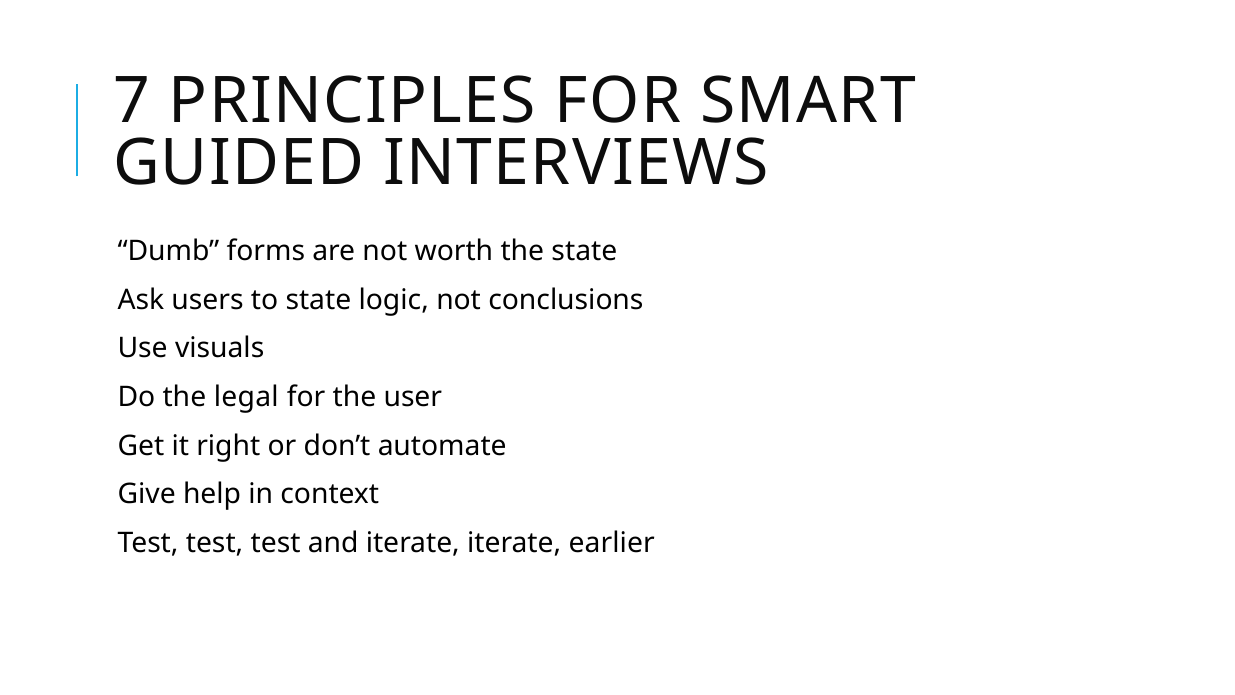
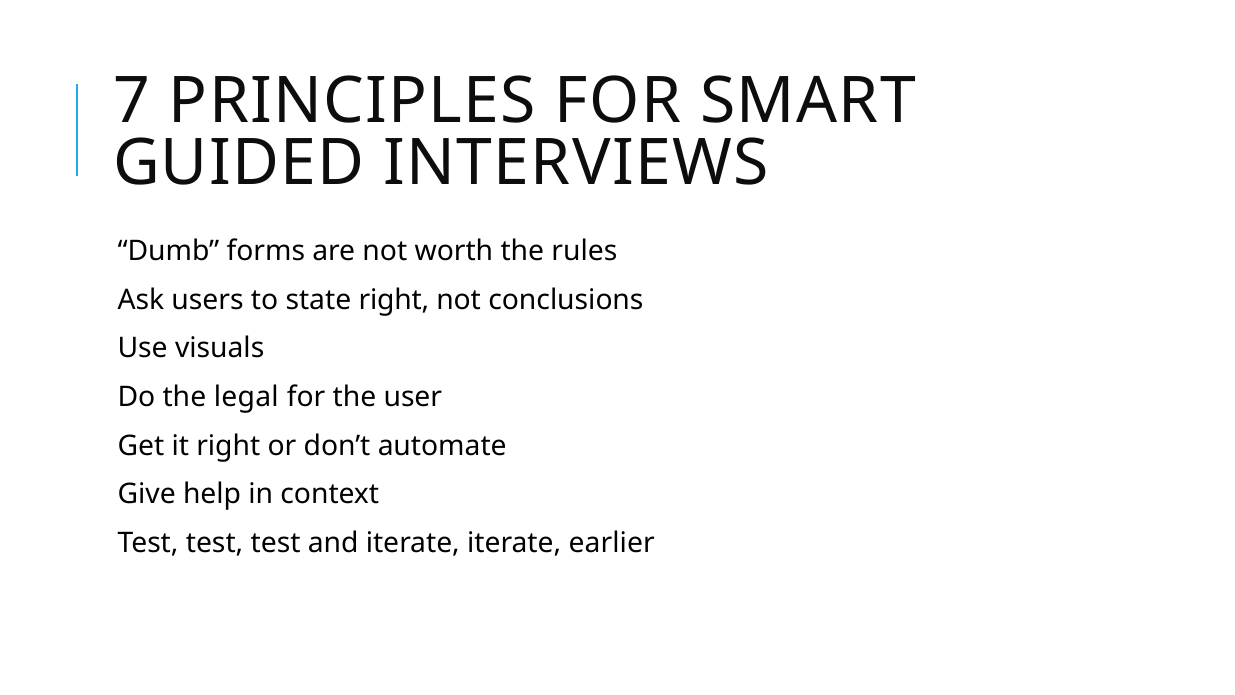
the state: state -> rules (584, 251)
state logic: logic -> right (394, 300)
